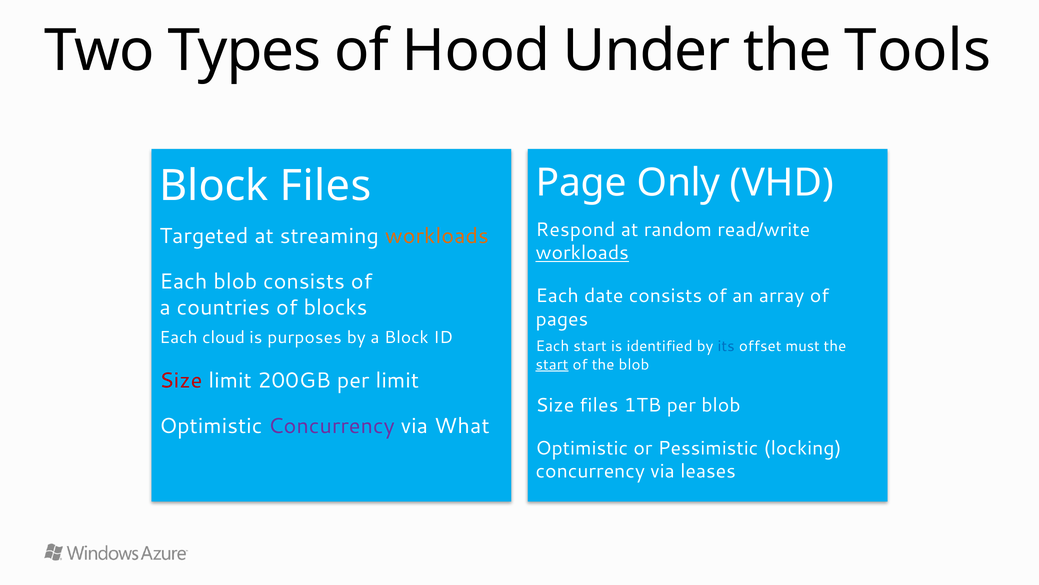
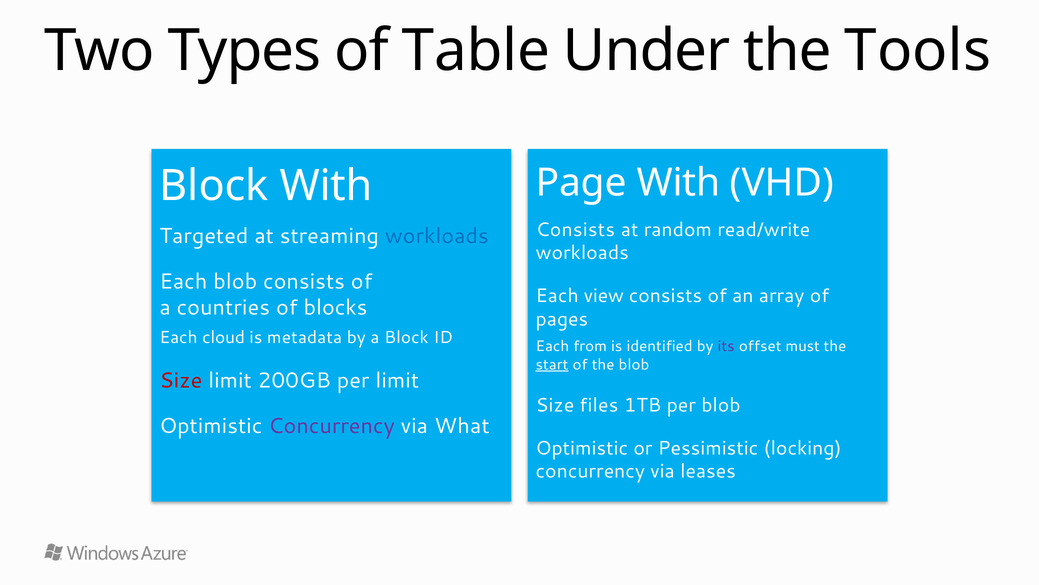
Hood: Hood -> Table (476, 51)
Page Only: Only -> With (679, 183)
Block Files: Files -> With (326, 186)
Respond: Respond -> Consists (575, 229)
workloads colour: orange -> blue (437, 236)
workloads underline: present -> none (582, 253)
date: date -> view (604, 296)
purposes: purposes -> metadata (305, 337)
Each start: start -> from (590, 346)
its colour: blue -> purple (726, 346)
